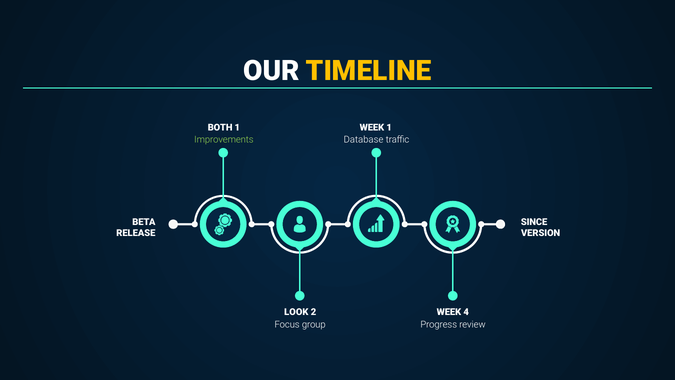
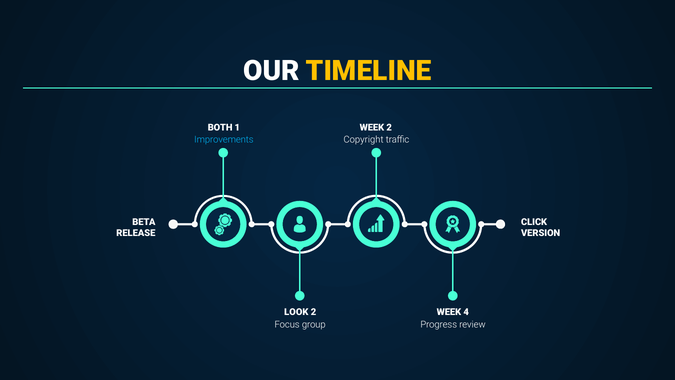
WEEK 1: 1 -> 2 (389, 128)
Improvements colour: light green -> light blue (224, 139)
Database: Database -> Copyright (364, 139)
SINCE: SINCE -> CLICK (534, 222)
